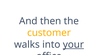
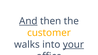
And underline: none -> present (28, 21)
